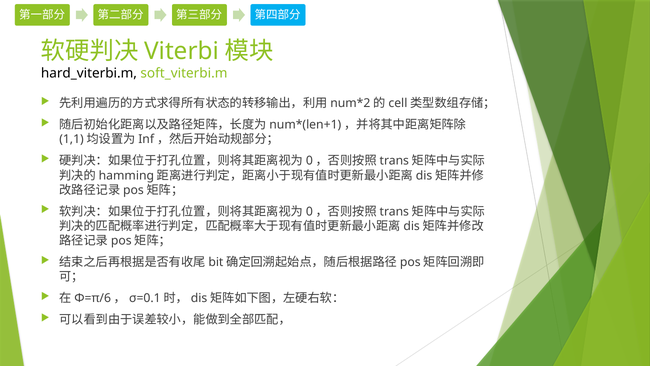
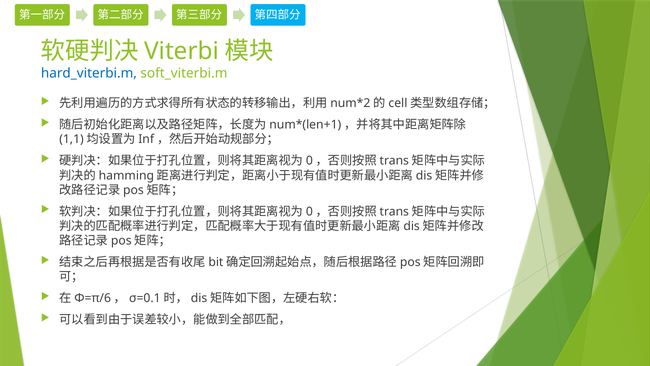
hard_viterbi.m colour: black -> blue (89, 73)
